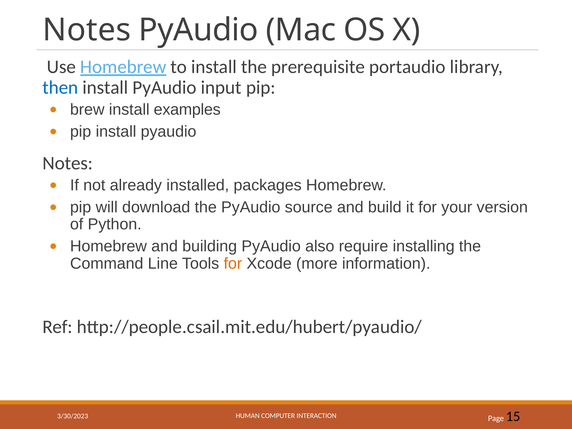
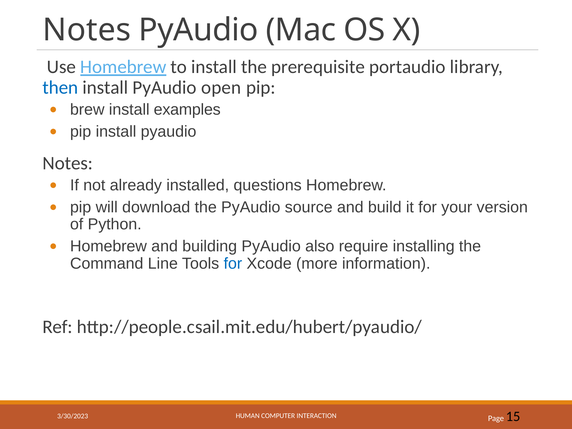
input: input -> open (221, 88)
packages: packages -> questions (268, 185)
for colour: orange -> blue (233, 263)
